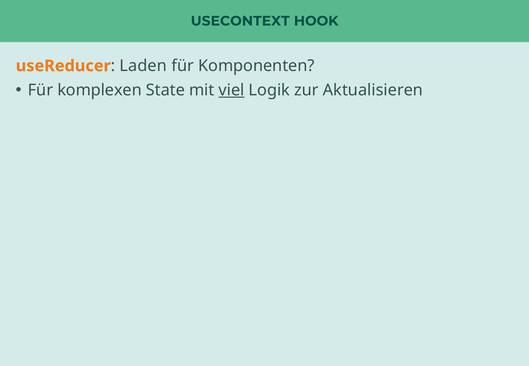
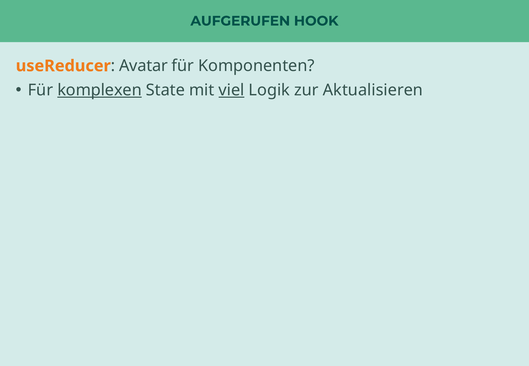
USECONTEXT: USECONTEXT -> AUFGERUFEN (240, 21)
Laden: Laden -> Avatar (143, 66)
komplexen underline: none -> present (100, 90)
